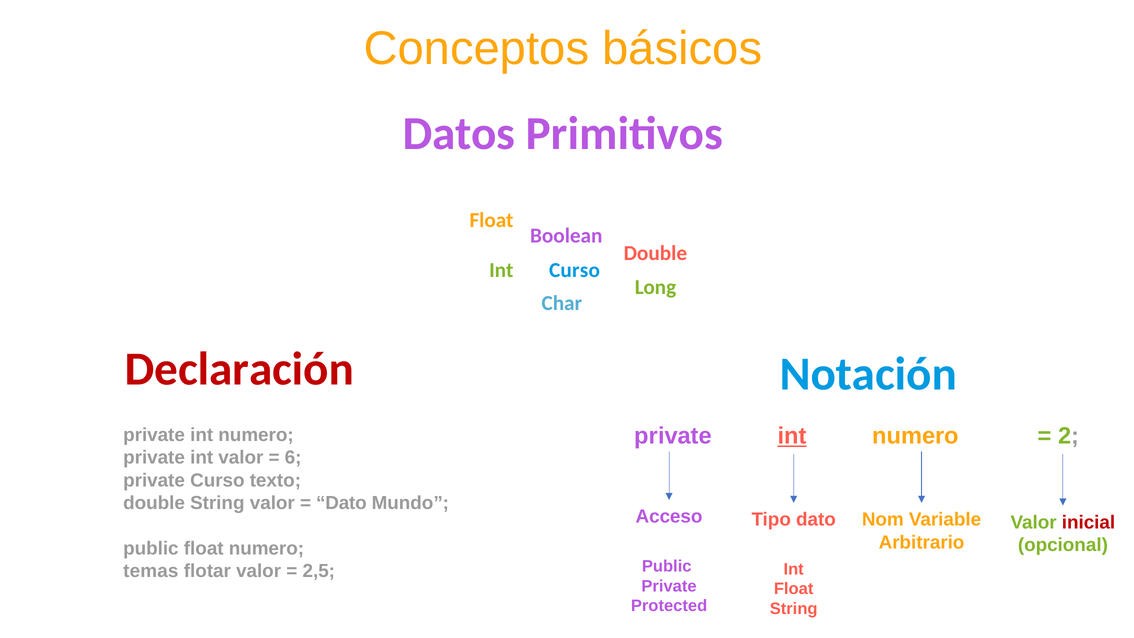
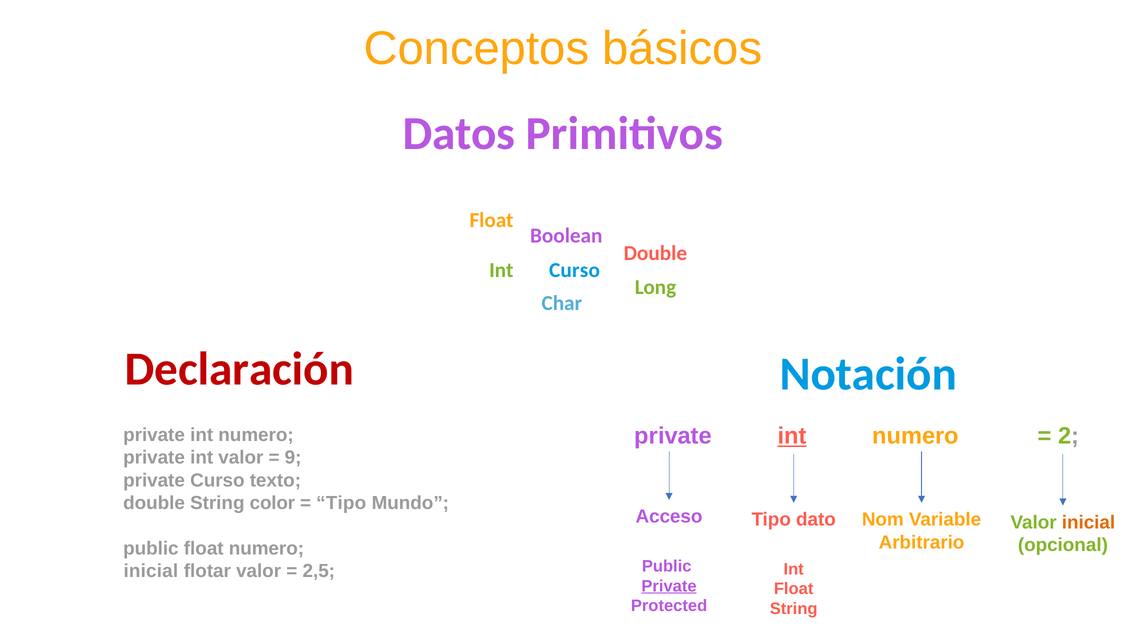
6: 6 -> 9 (293, 458)
String valor: valor -> color (272, 503)
Dato: Dato -> Tipo (341, 503)
inicial colour: red -> orange (1089, 522)
temas: temas -> inicial (151, 571)
Private underline: none -> present (669, 586)
